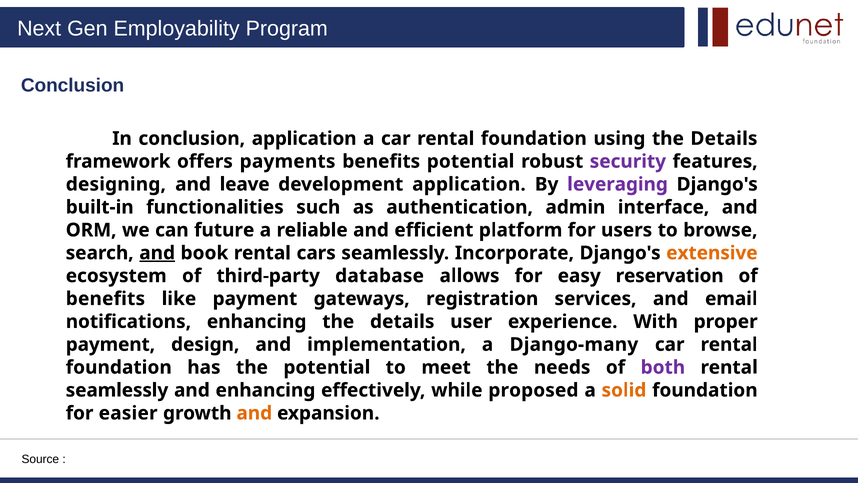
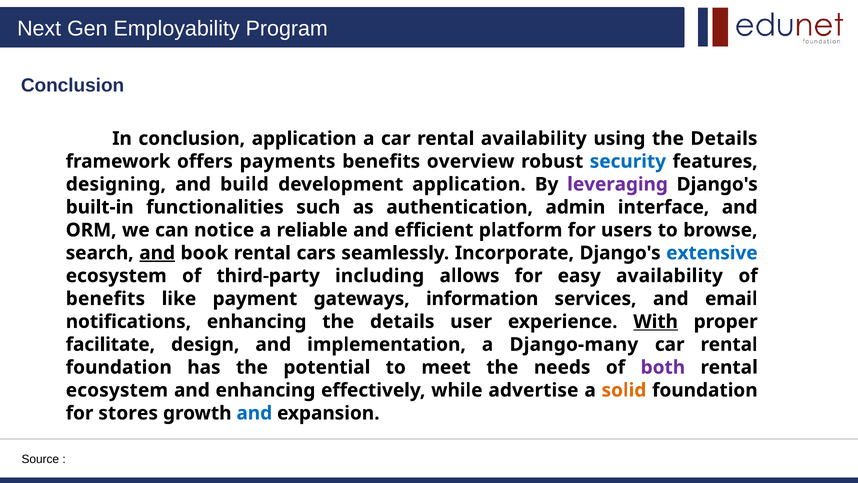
a car rental foundation: foundation -> availability (534, 138)
benefits potential: potential -> overview (471, 161)
security colour: purple -> blue (628, 161)
leave: leave -> build (244, 184)
future: future -> notice (224, 230)
extensive colour: orange -> blue (712, 253)
database: database -> including (380, 276)
easy reservation: reservation -> availability (669, 276)
registration: registration -> information (482, 299)
With underline: none -> present (656, 321)
payment: payment -> facilitate (110, 344)
seamlessly: seamlessly -> ecosystem (117, 390)
proposed: proposed -> advertise (533, 390)
easier: easier -> stores (128, 413)
and colour: orange -> blue (254, 413)
